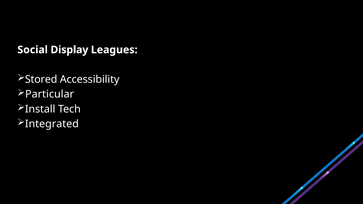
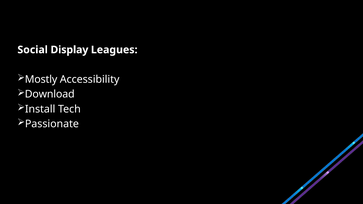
Stored: Stored -> Mostly (41, 79)
Particular: Particular -> Download (50, 94)
Integrated: Integrated -> Passionate (52, 124)
